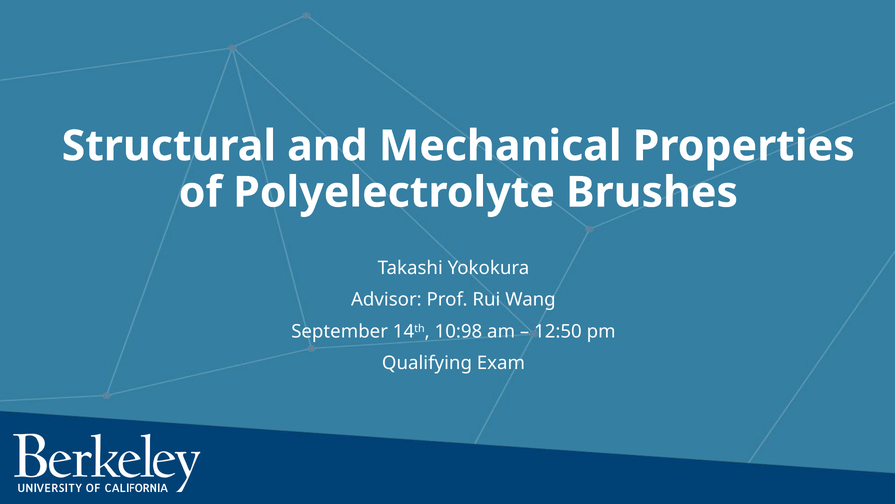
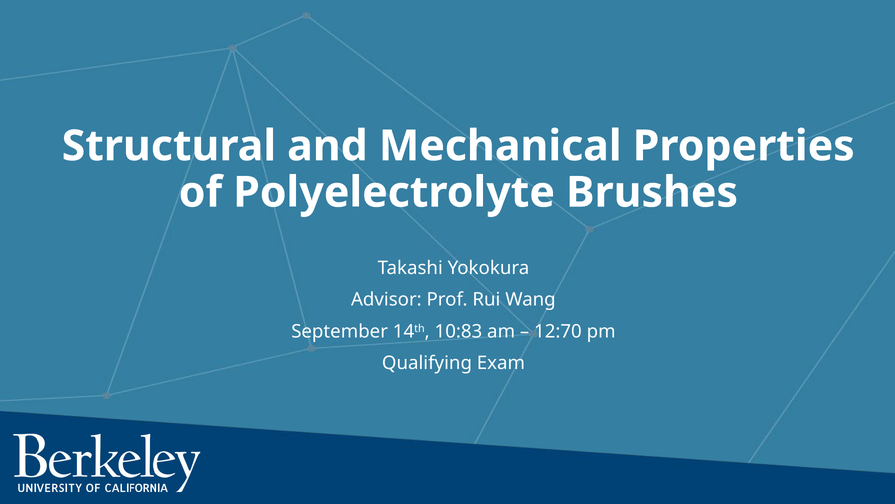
10:98: 10:98 -> 10:83 (458, 331)
12:50: 12:50 -> 12:70 (558, 331)
